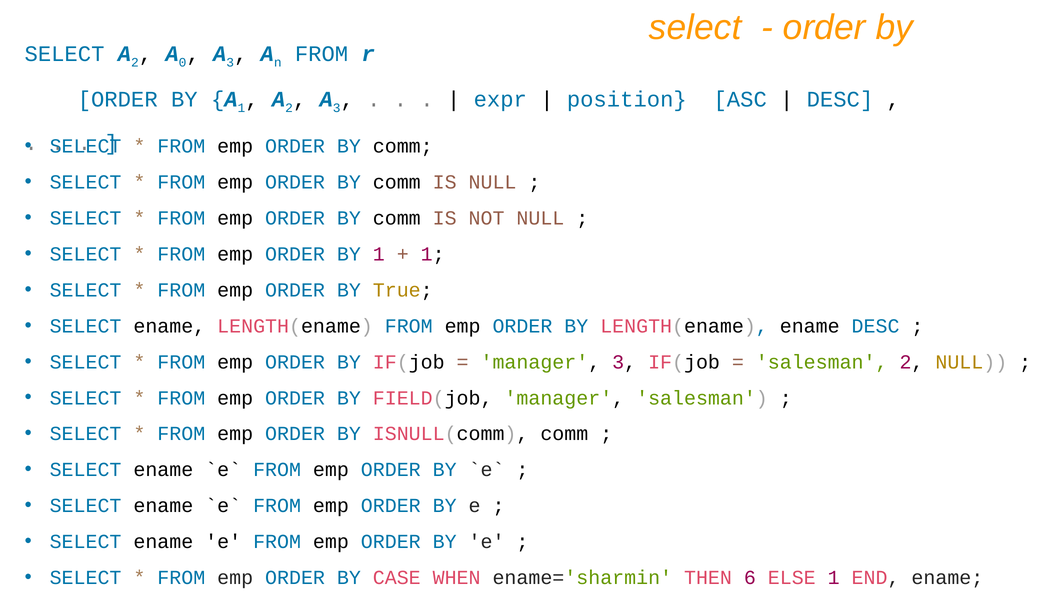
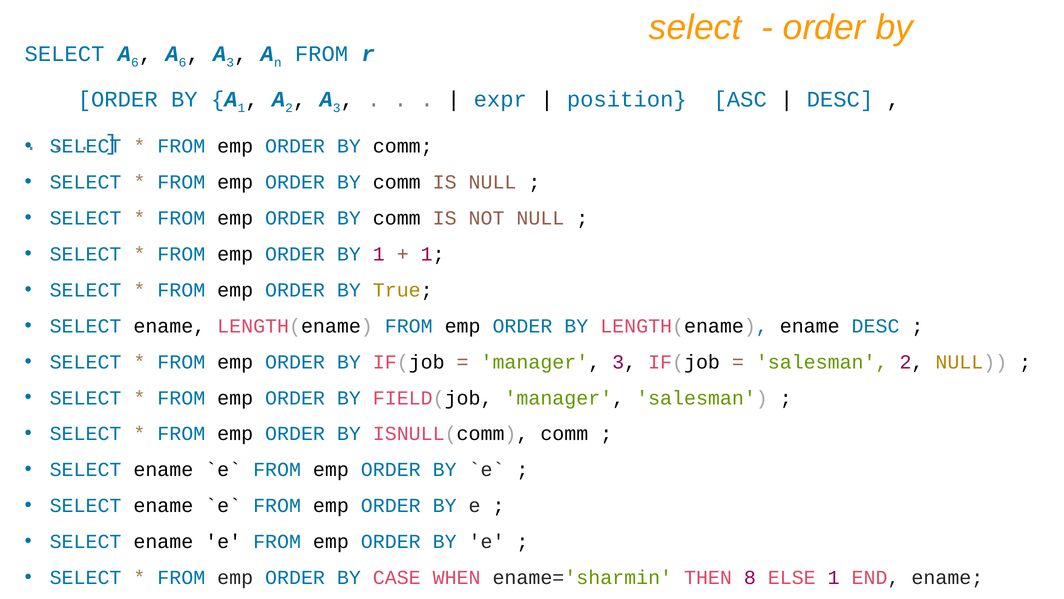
2: 2 -> 6 (135, 62)
0: 0 -> 6 (183, 62)
6: 6 -> 8 (750, 577)
